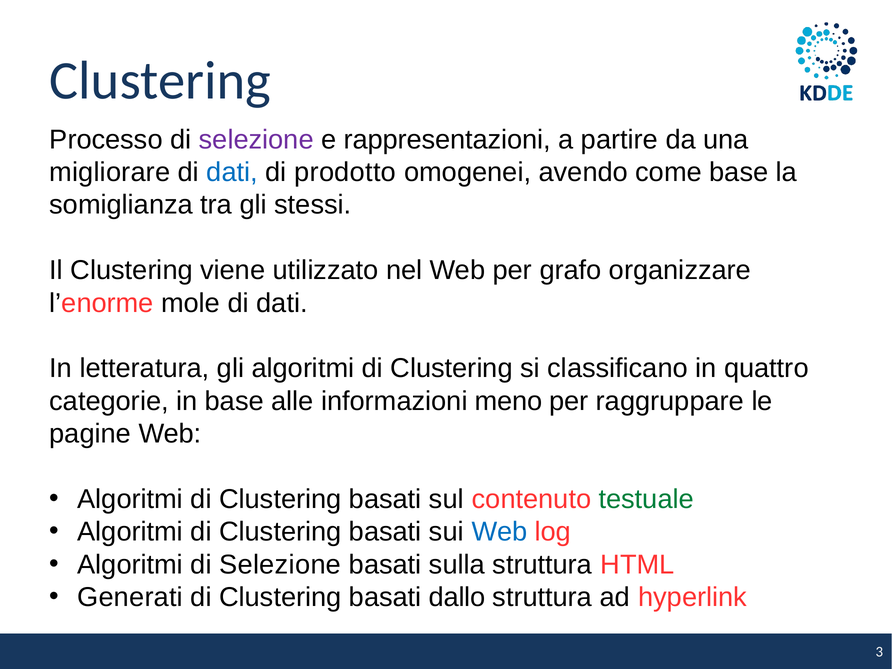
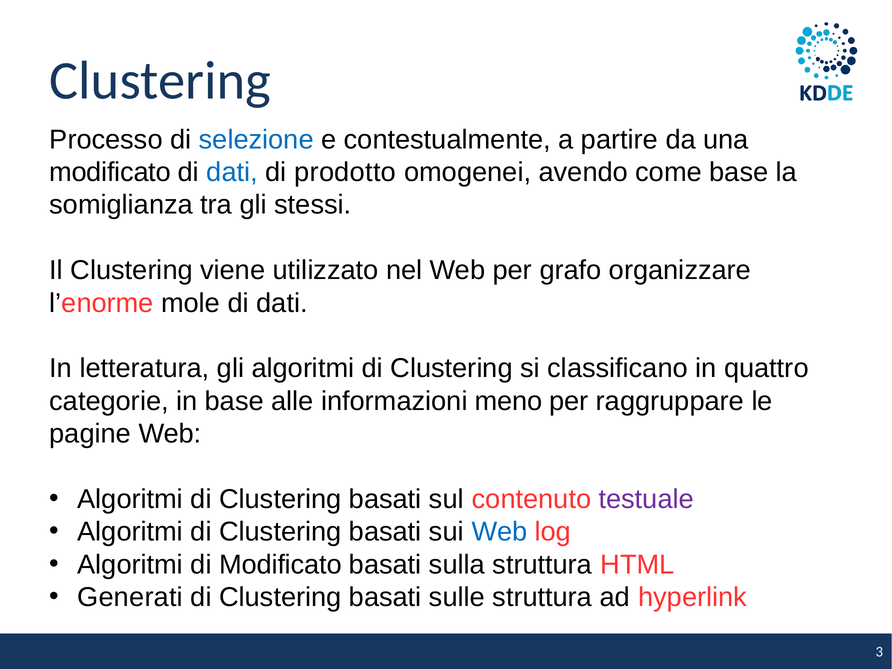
selezione colour: purple -> blue (256, 140)
rappresentazioni: rappresentazioni -> contestualmente (447, 140)
migliorare: migliorare -> modificato (110, 172)
testuale colour: green -> purple (646, 499)
Algoritmi di Selezione: Selezione -> Modificato (280, 565)
dallo: dallo -> sulle (457, 597)
